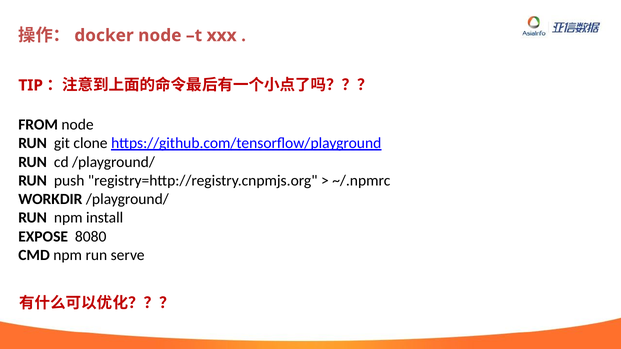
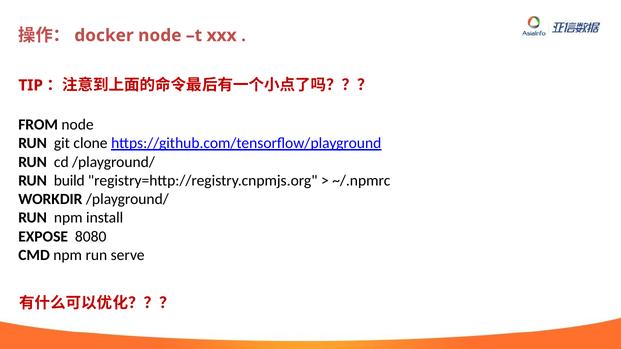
push: push -> build (69, 181)
